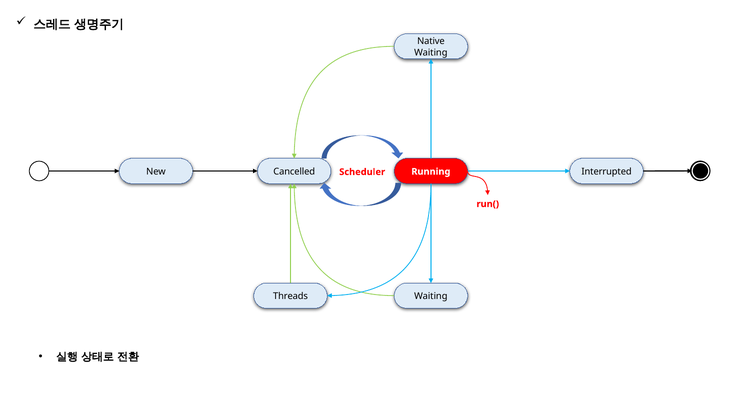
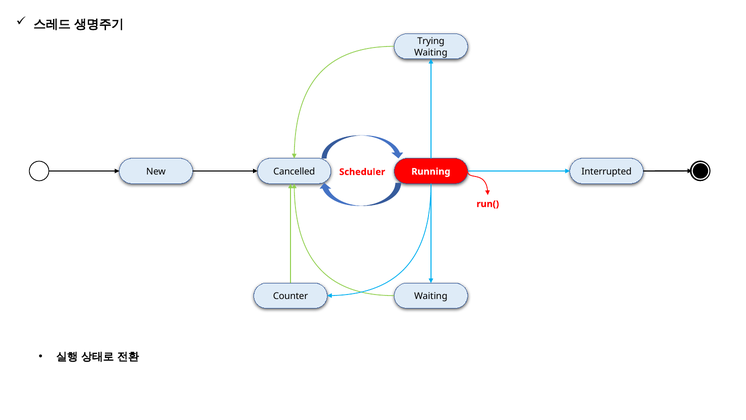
Native: Native -> Trying (431, 41)
Threads: Threads -> Counter (290, 296)
